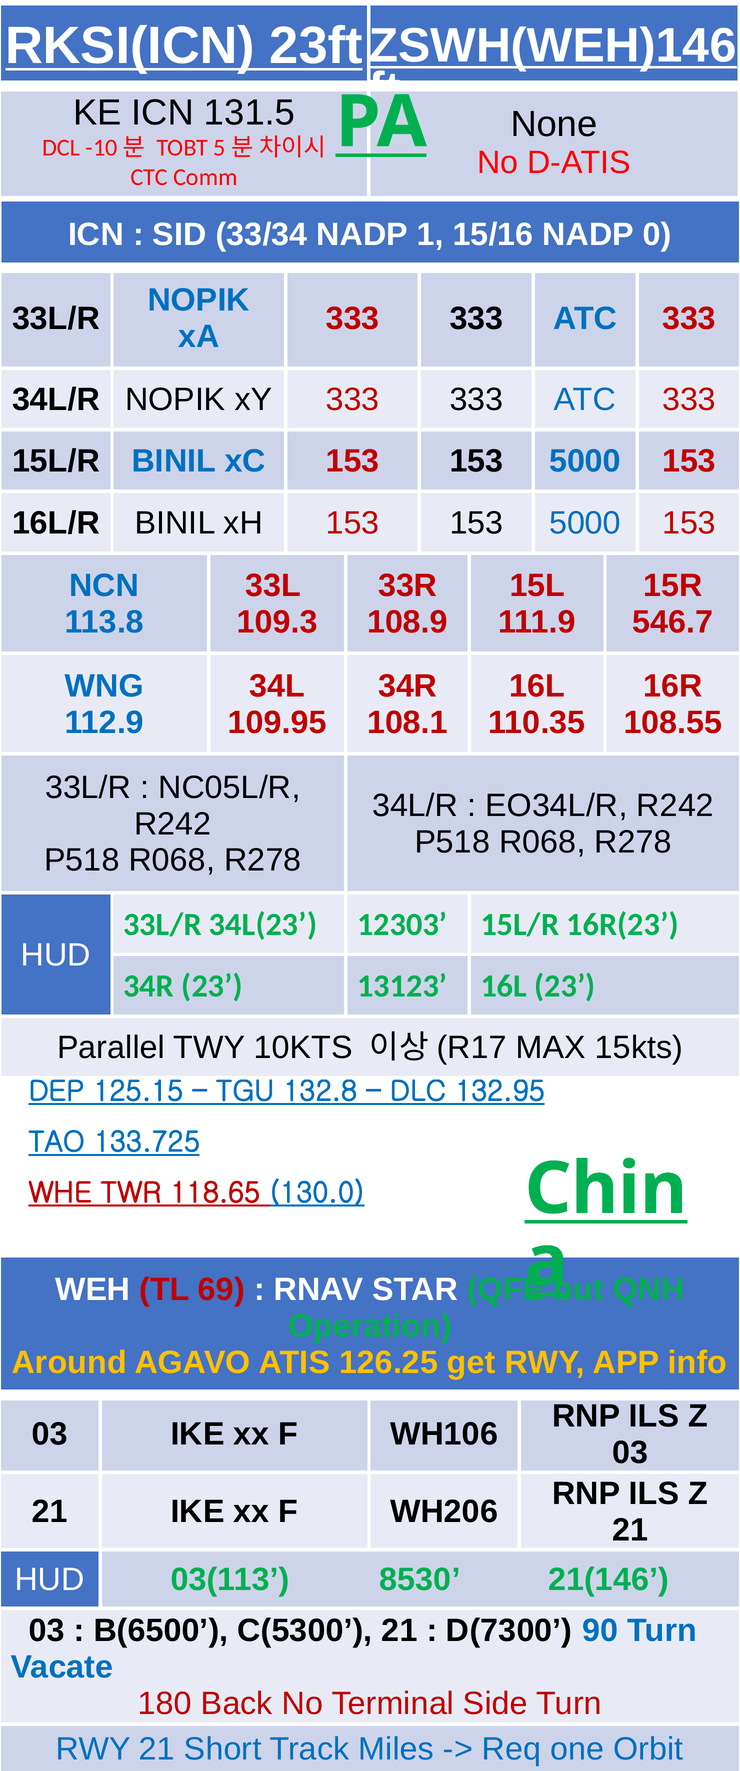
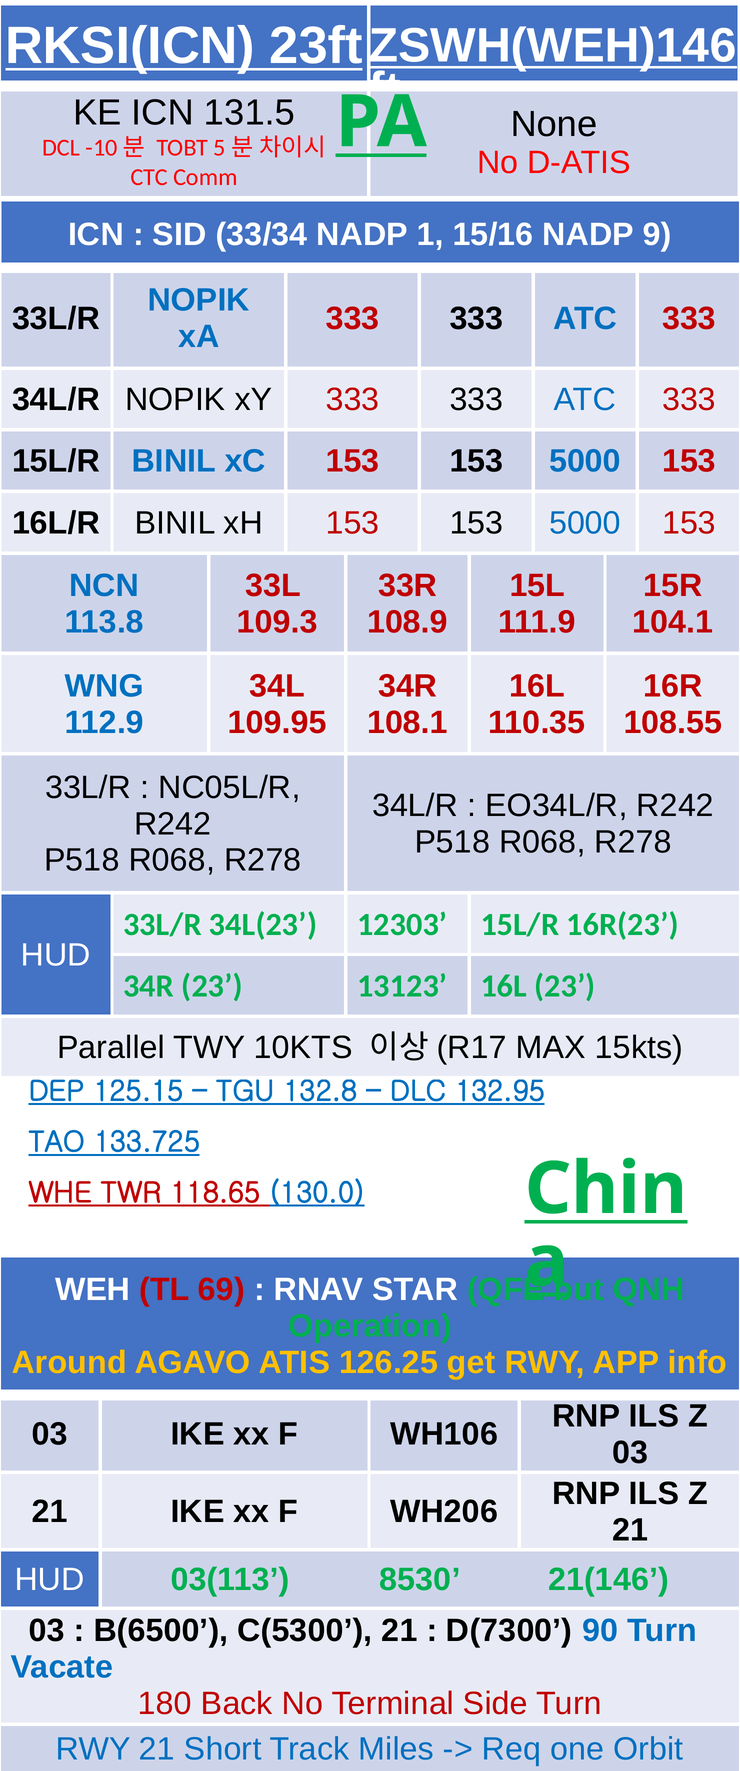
0: 0 -> 9 (657, 234)
546.7: 546.7 -> 104.1 (673, 622)
